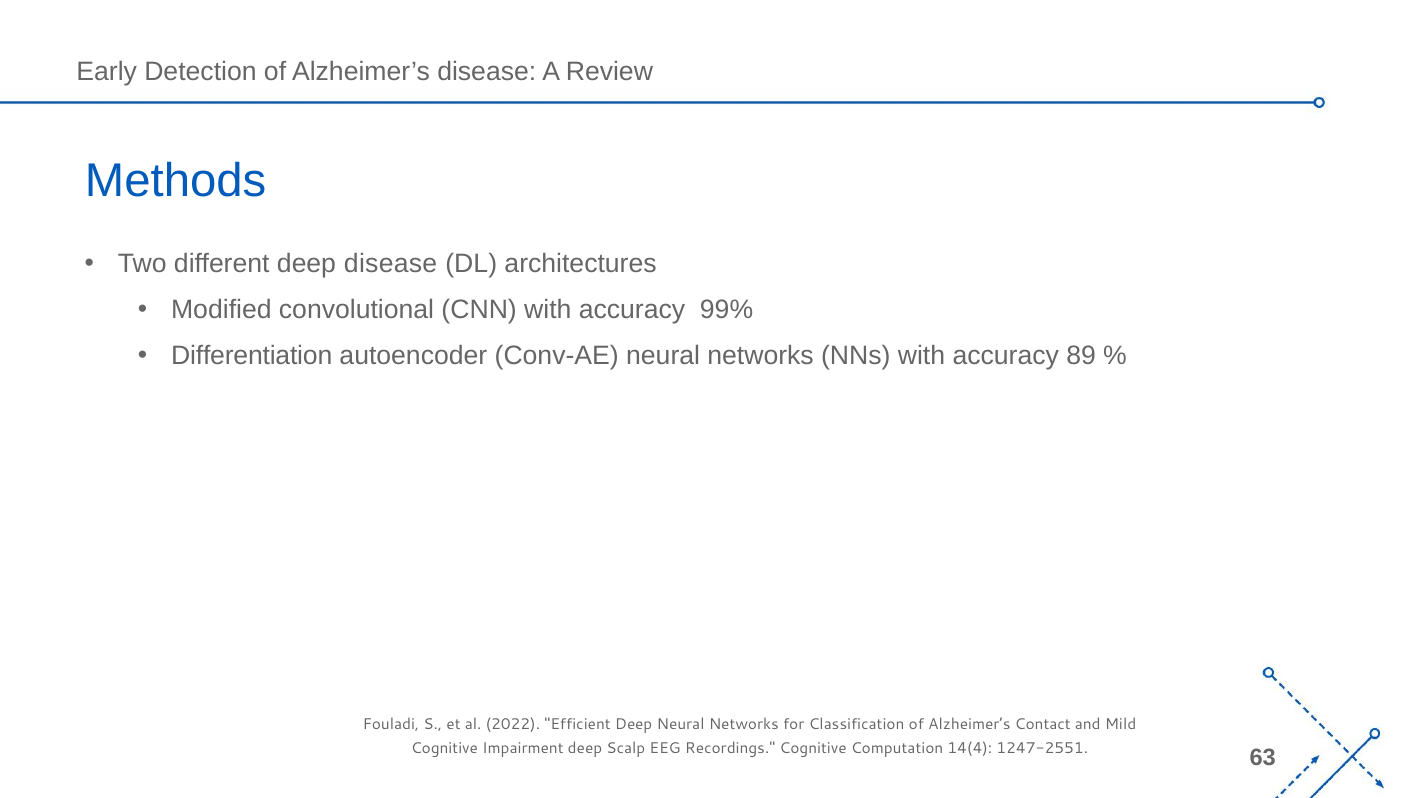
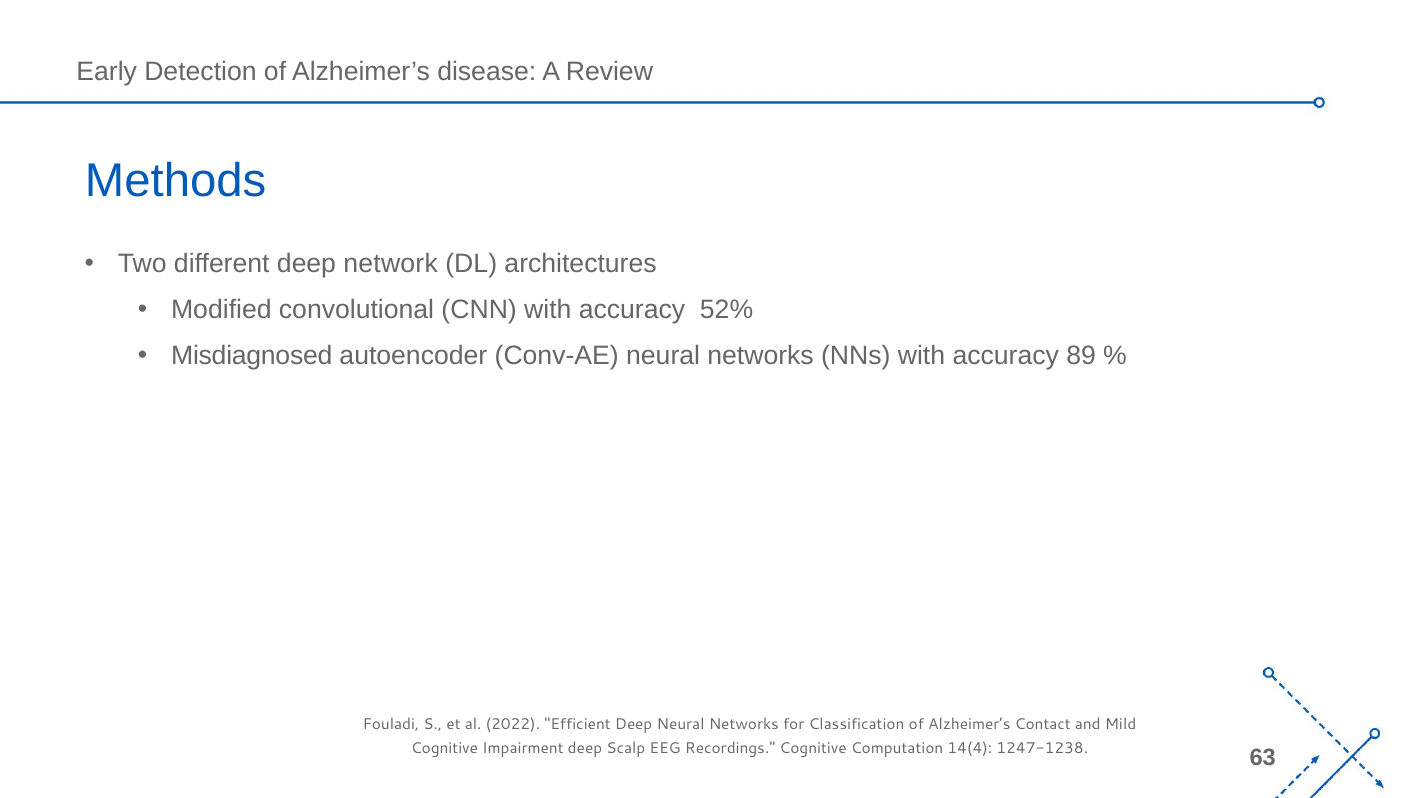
deep disease: disease -> network (391, 264)
99%: 99% -> 52% (727, 310)
Differentiation: Differentiation -> Misdiagnosed (252, 356)
1247-2551: 1247-2551 -> 1247-1238 (1042, 749)
